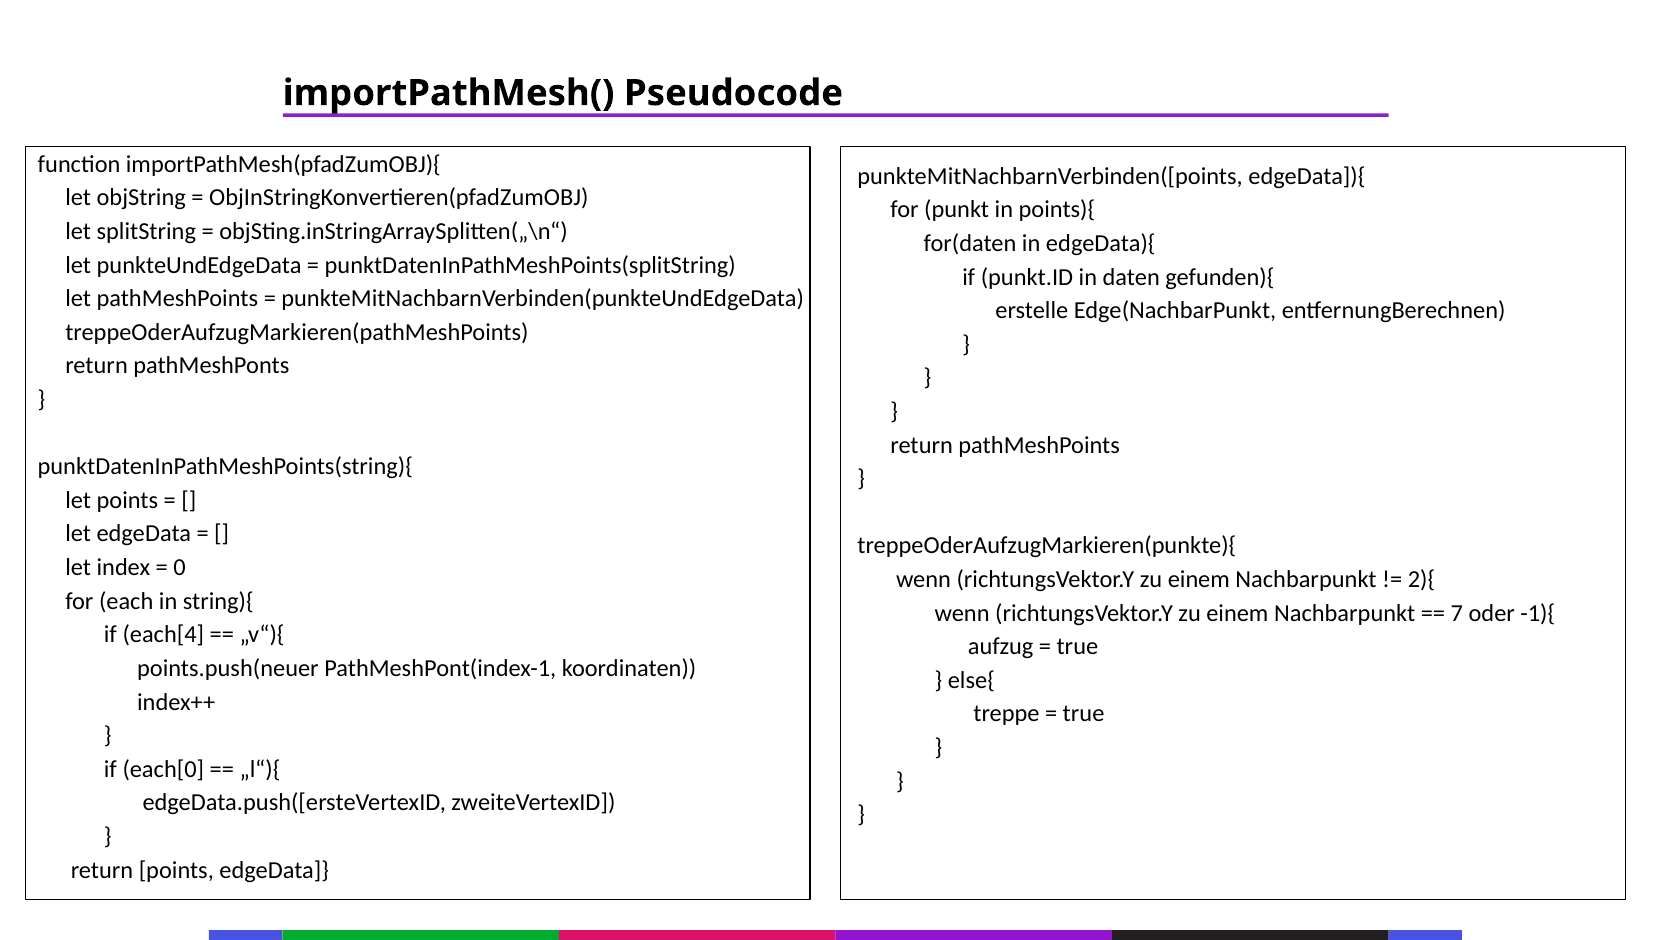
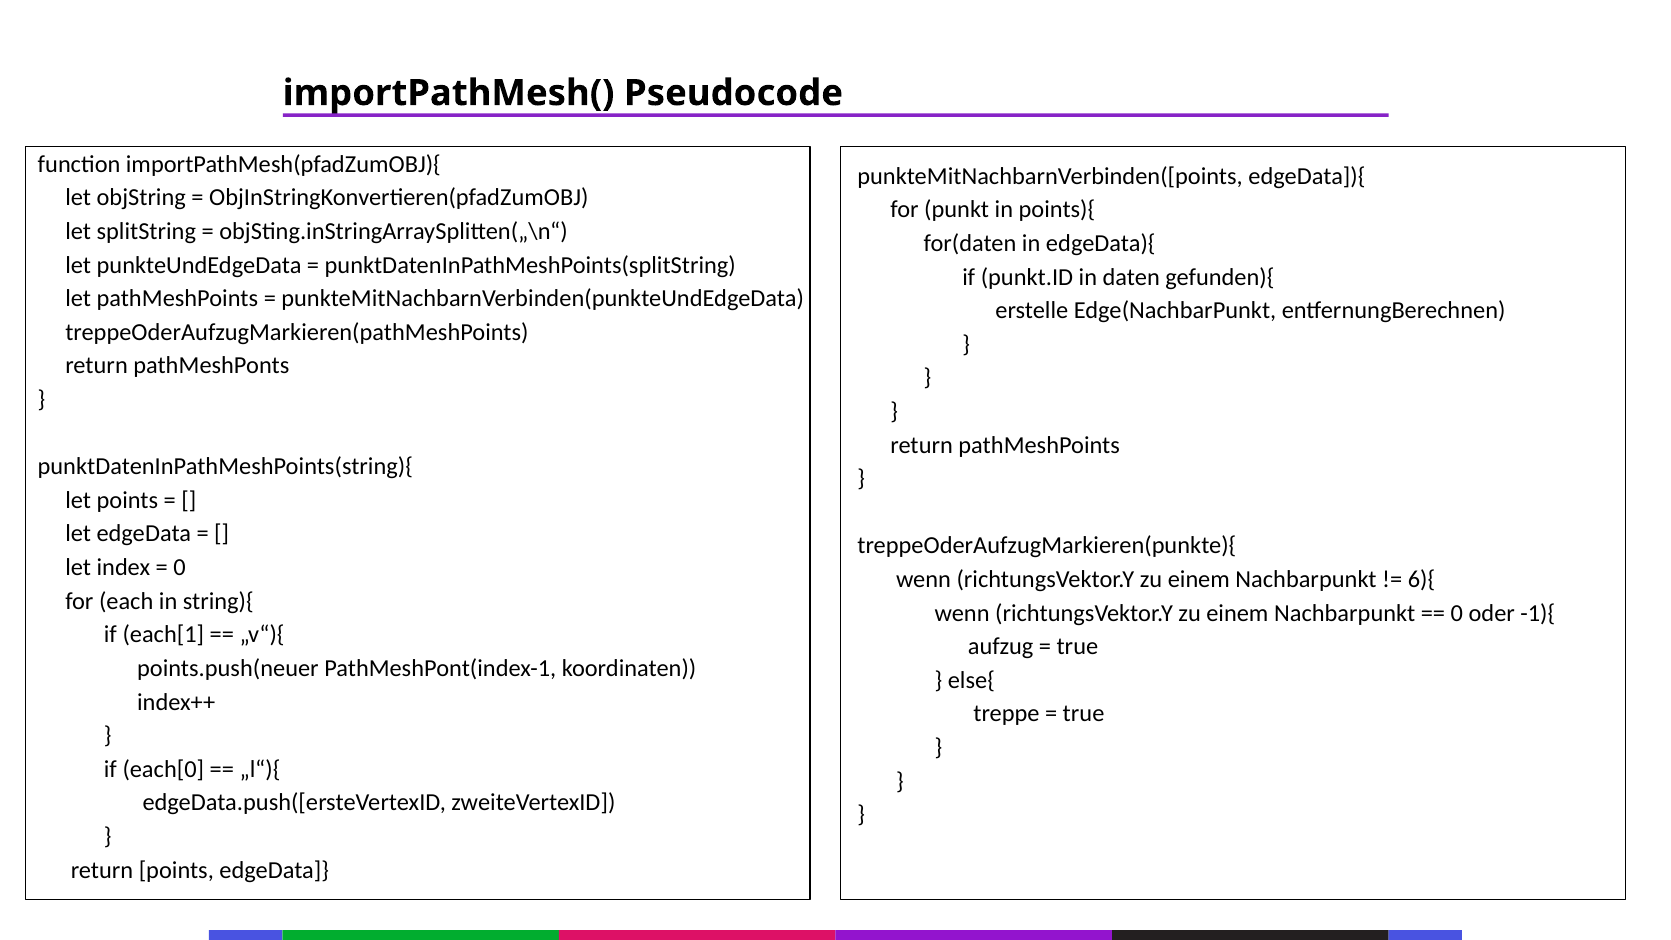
2){: 2){ -> 6){ (1422, 579)
7: 7 -> 0 (1457, 613)
each[4: each[4 -> each[1 (163, 635)
